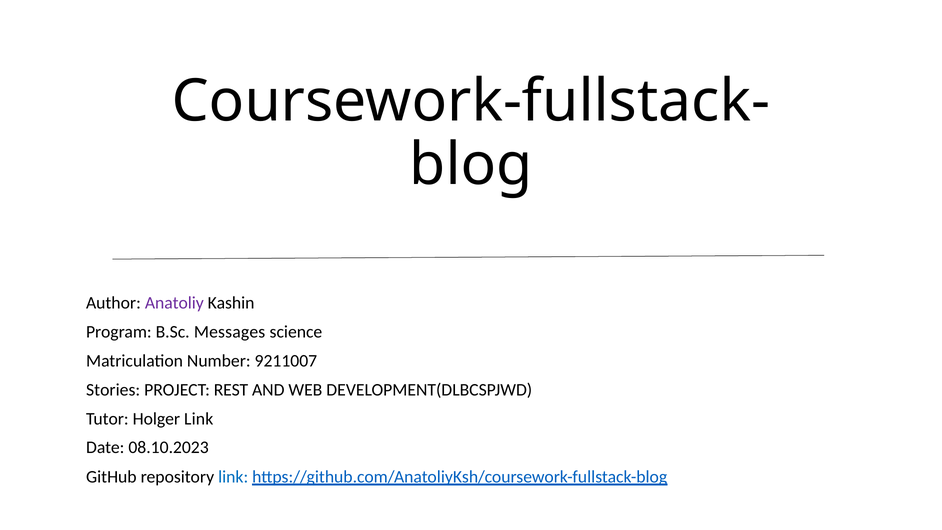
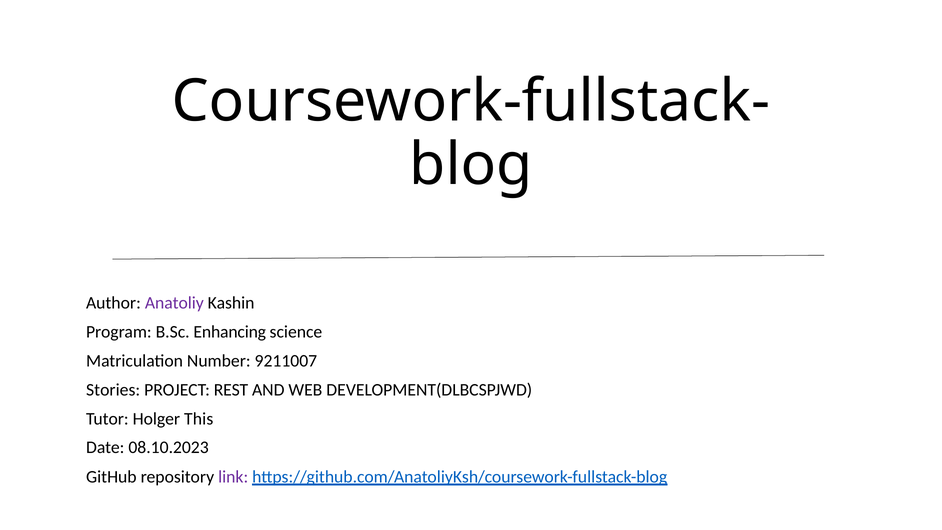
Messages: Messages -> Enhancing (230, 332)
Holger Link: Link -> This (199, 419)
link colour: blue -> purple (233, 477)
